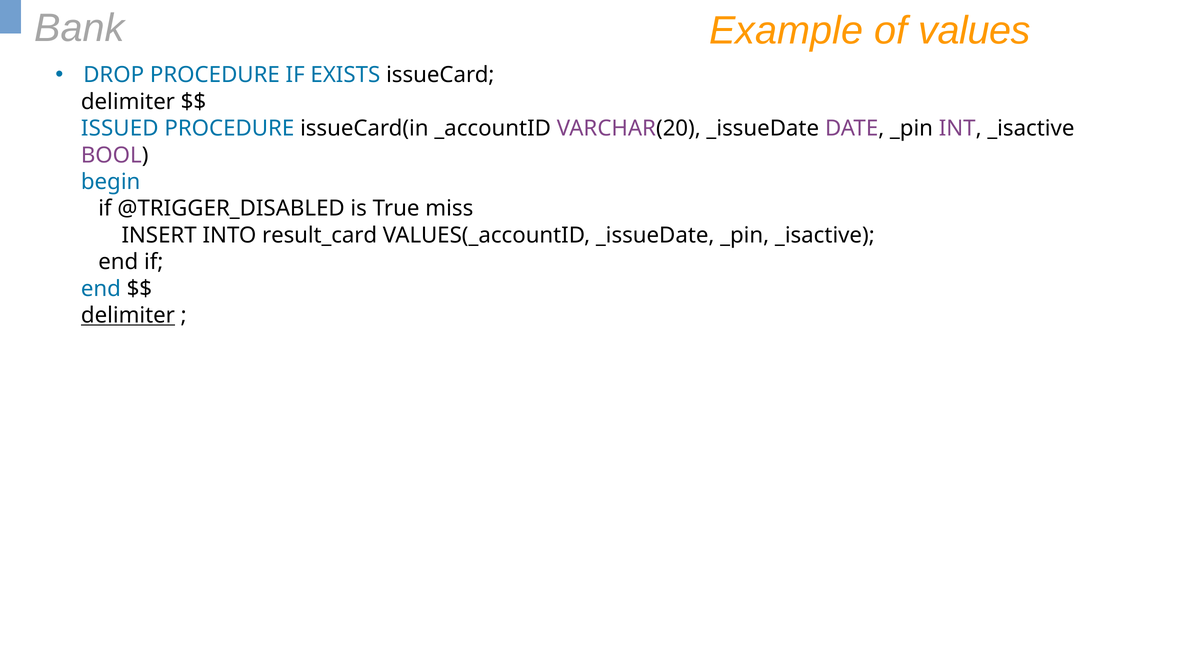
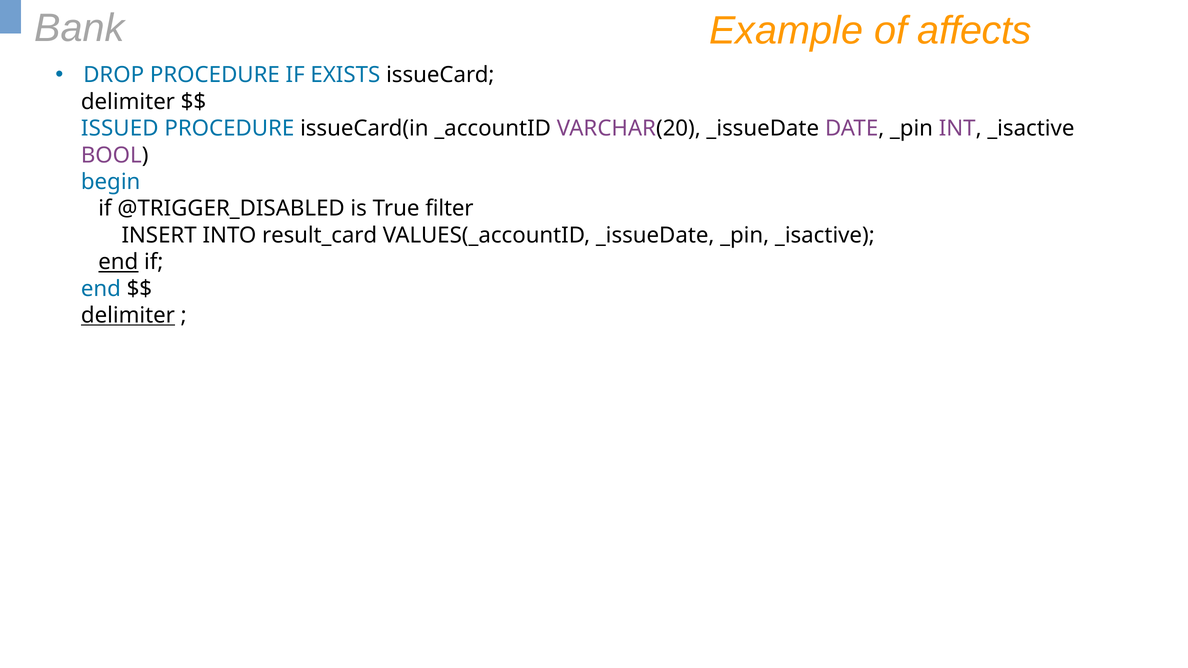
values: values -> affects (974, 31)
miss: miss -> filter (449, 209)
end underline: none -> present (118, 262)
